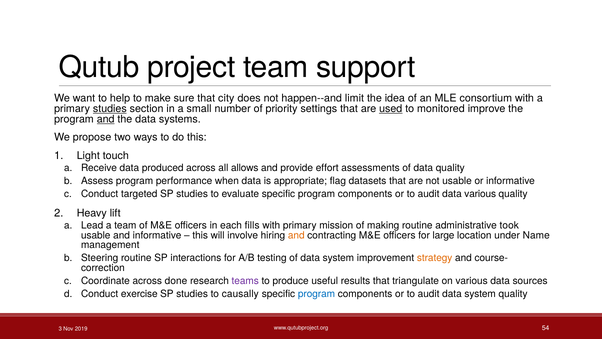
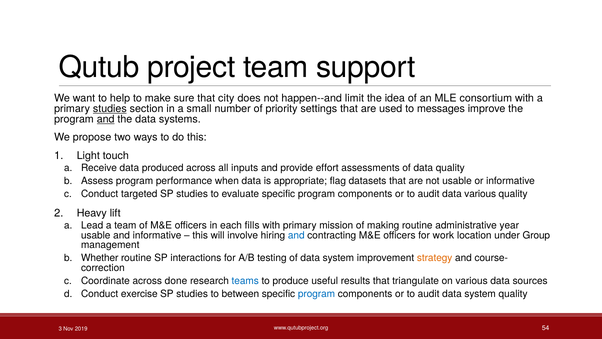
used underline: present -> none (391, 109)
monitored: monitored -> messages (441, 109)
allows: allows -> inputs (245, 168)
took: took -> year (509, 225)
and colour: orange -> blue (296, 235)
large: large -> work (443, 235)
Name: Name -> Group (536, 235)
Steering: Steering -> Whether (100, 258)
teams colour: purple -> blue (245, 281)
causally: causally -> between (240, 294)
